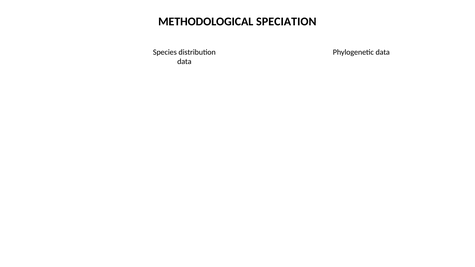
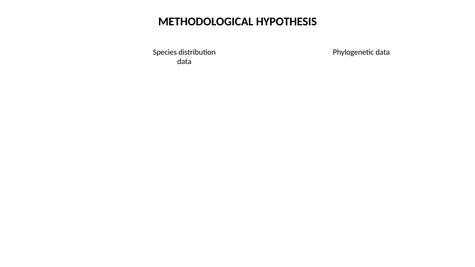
SPECIATION: SPECIATION -> HYPOTHESIS (286, 22)
